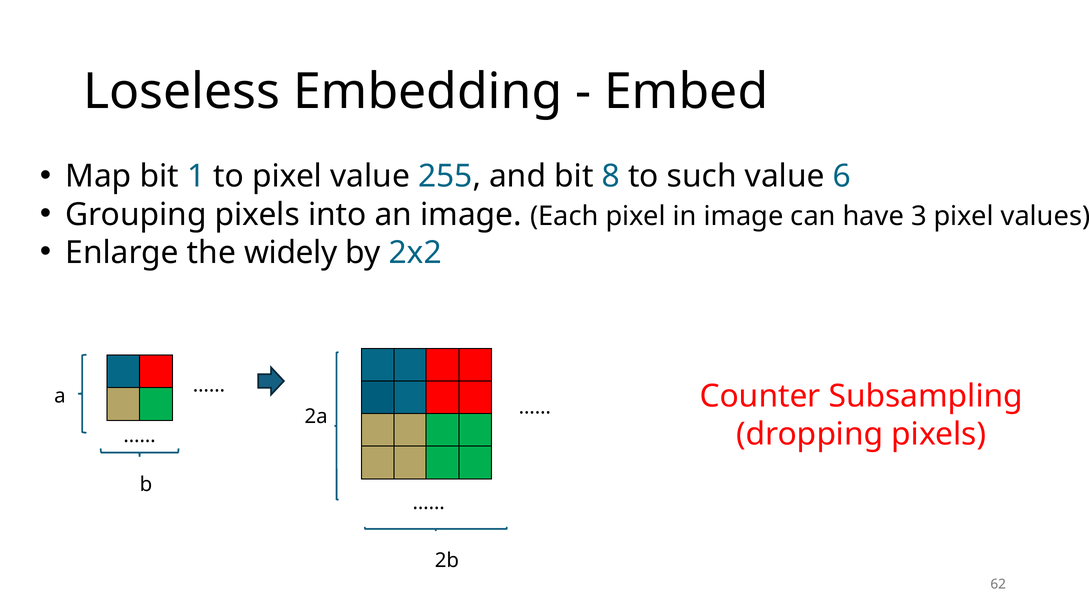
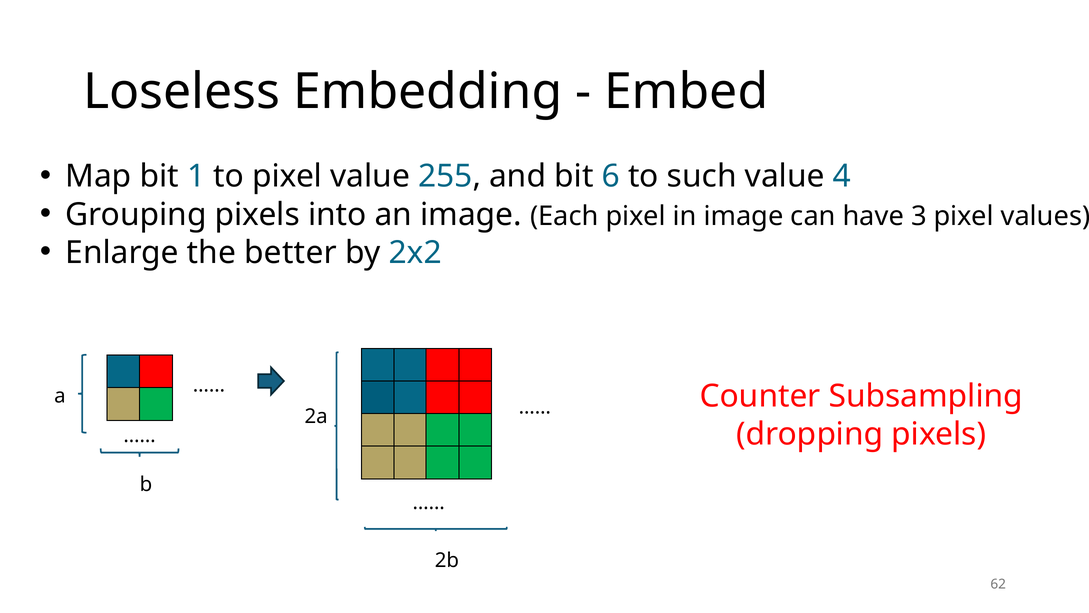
8: 8 -> 6 (611, 176)
6: 6 -> 4 (842, 176)
widely: widely -> better (291, 253)
